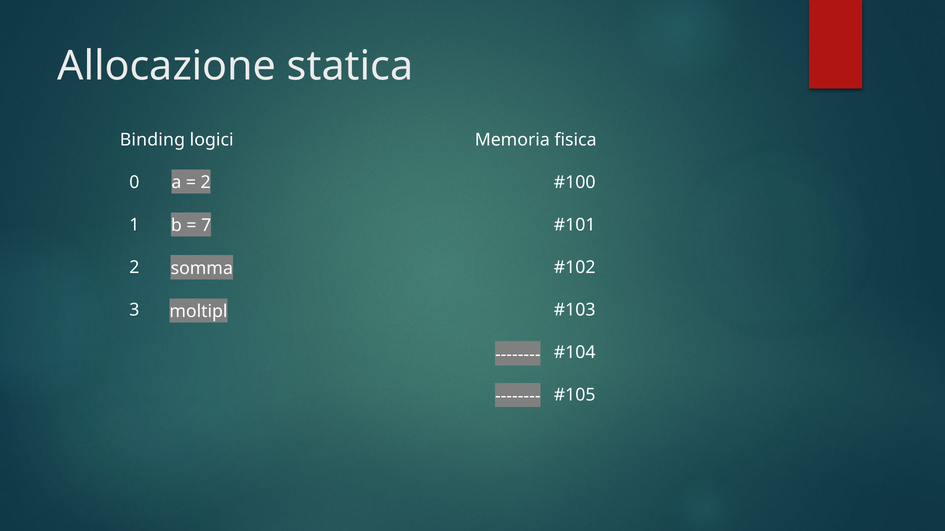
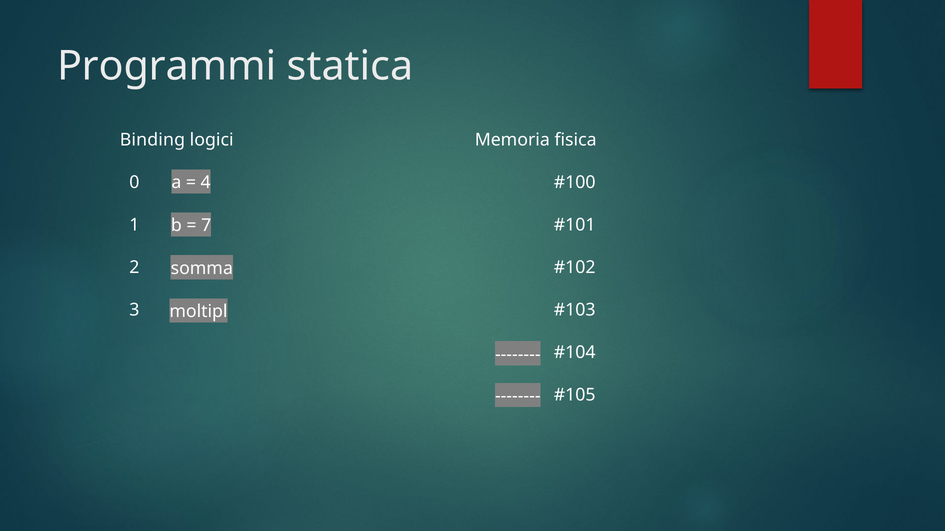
Allocazione: Allocazione -> Programmi (167, 66)
2: 2 -> 4 (206, 183)
